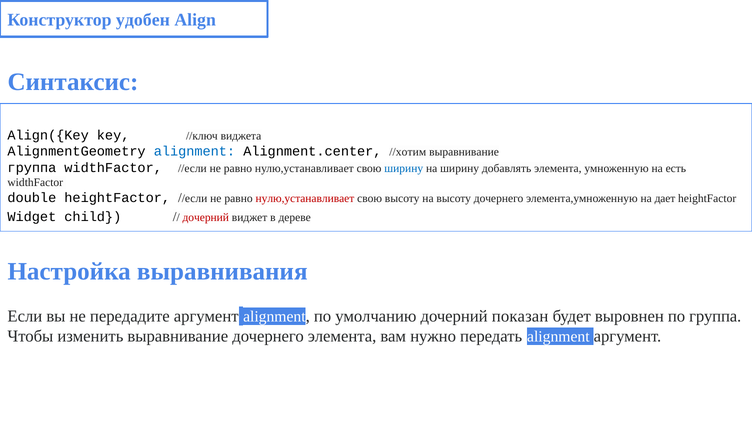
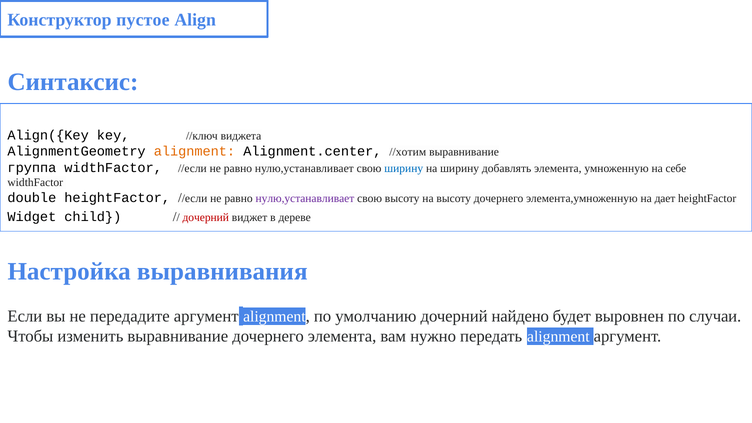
удобен: удобен -> пустое (143, 20)
alignment colour: blue -> orange (194, 151)
есть: есть -> себе (676, 168)
нулю,устанавливает colour: red -> purple (305, 199)
показан: показан -> найдено (520, 316)
по группа: группа -> случаи (715, 316)
